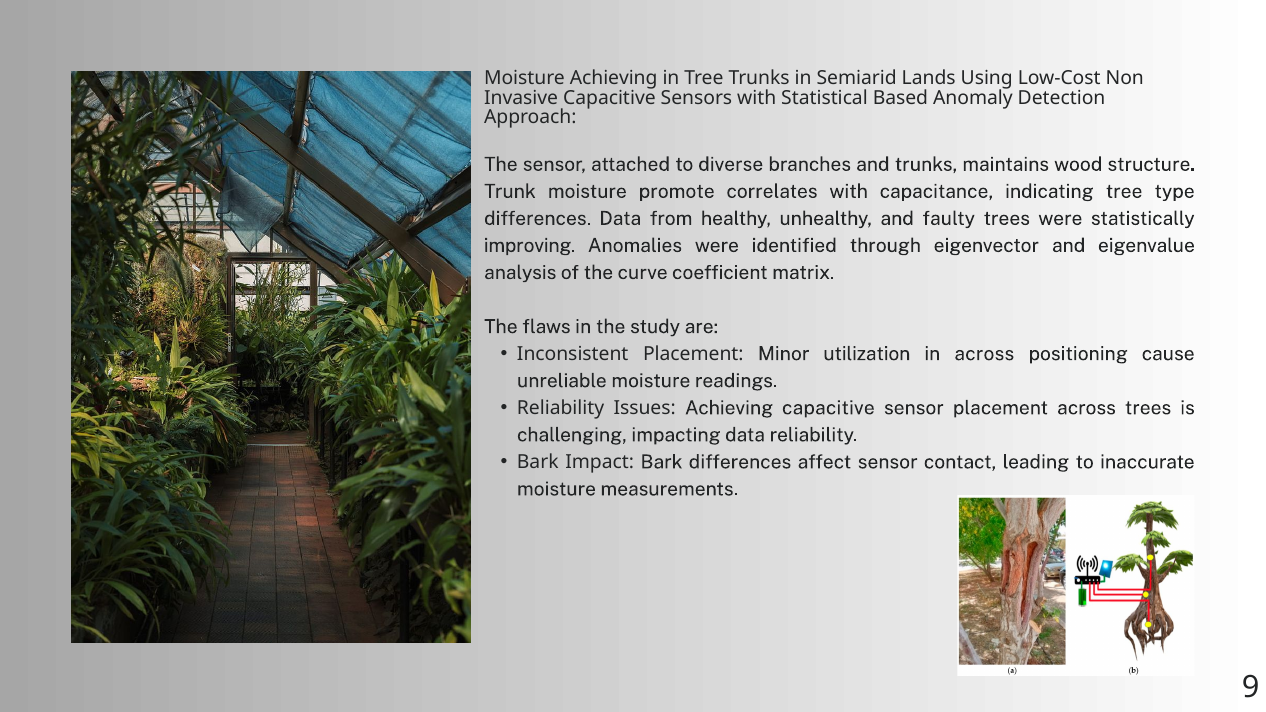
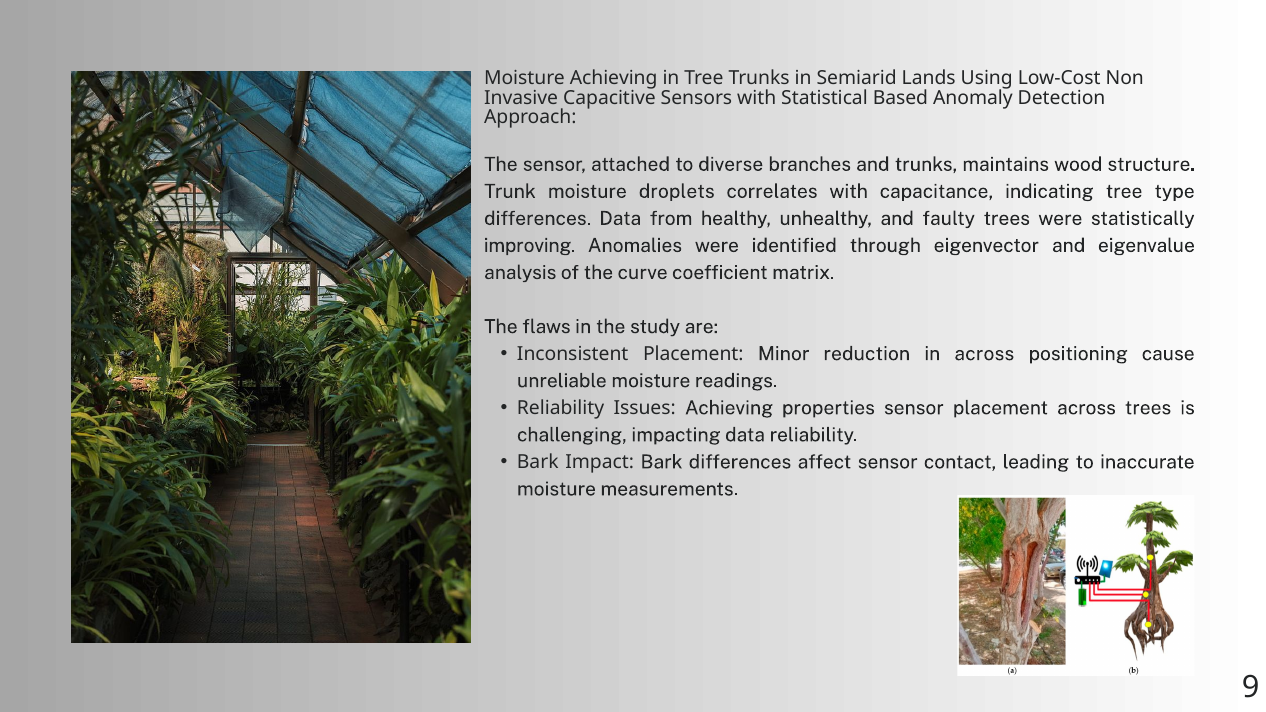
promote: promote -> droplets (677, 191)
utilization: utilization -> reduction (867, 354)
Achieving capacitive: capacitive -> properties (828, 408)
